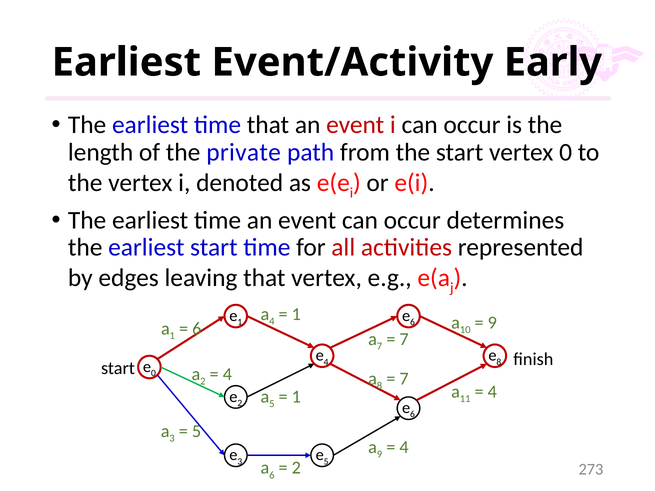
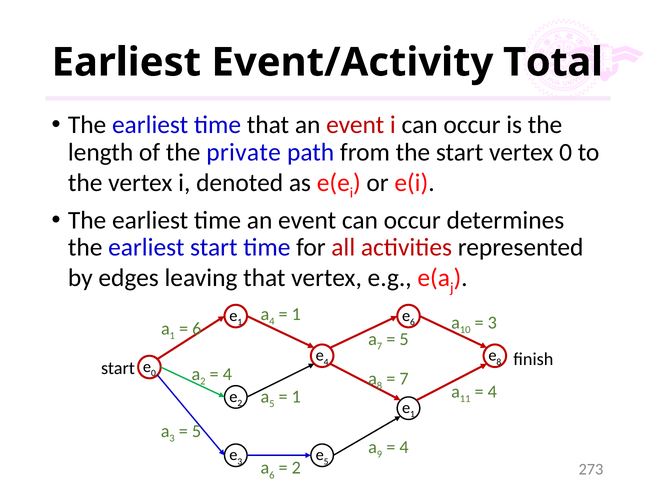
Early: Early -> Total (553, 62)
9: 9 -> 3 (492, 323)
7: 7 -> 5 (404, 340)
6: 6 -> 1 (413, 415)
